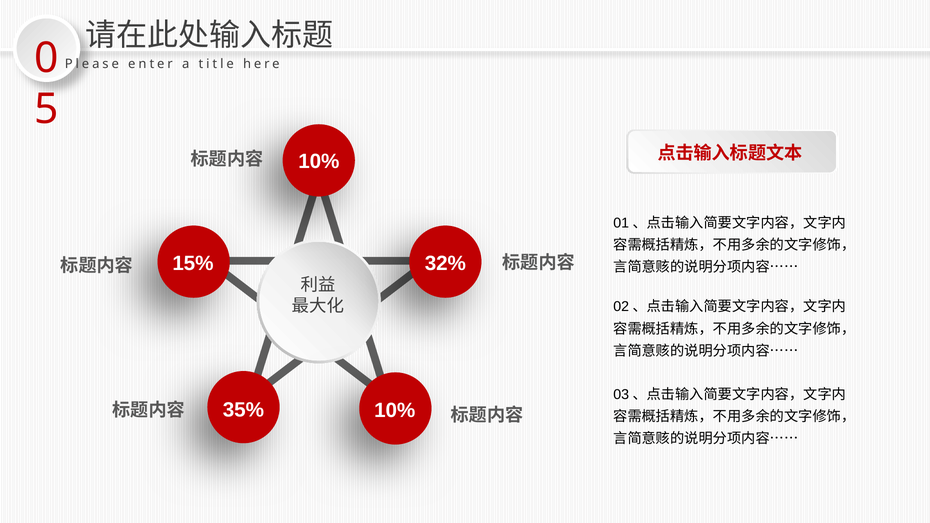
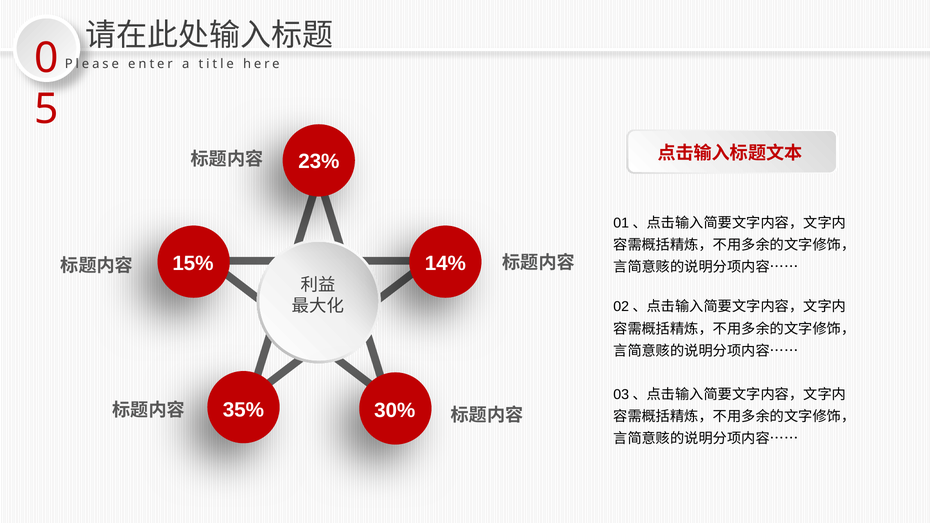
10%: 10% -> 23% (319, 161)
32%: 32% -> 14% (445, 263)
35% 10%: 10% -> 30% (395, 411)
